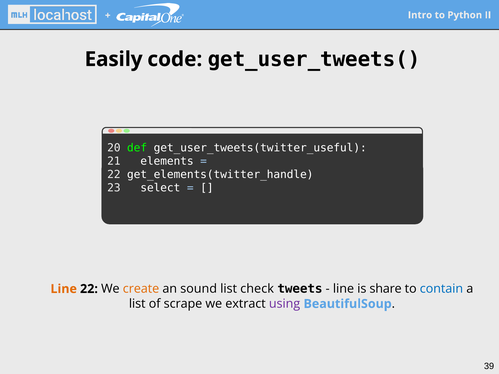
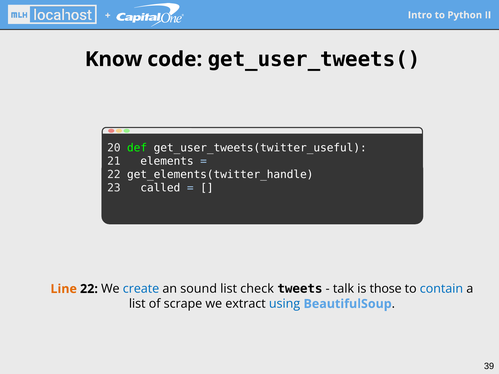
Easily: Easily -> Know (114, 59)
select: select -> called (160, 188)
create colour: orange -> blue (141, 289)
line: line -> talk (344, 289)
share: share -> those (386, 289)
using colour: purple -> blue (285, 304)
